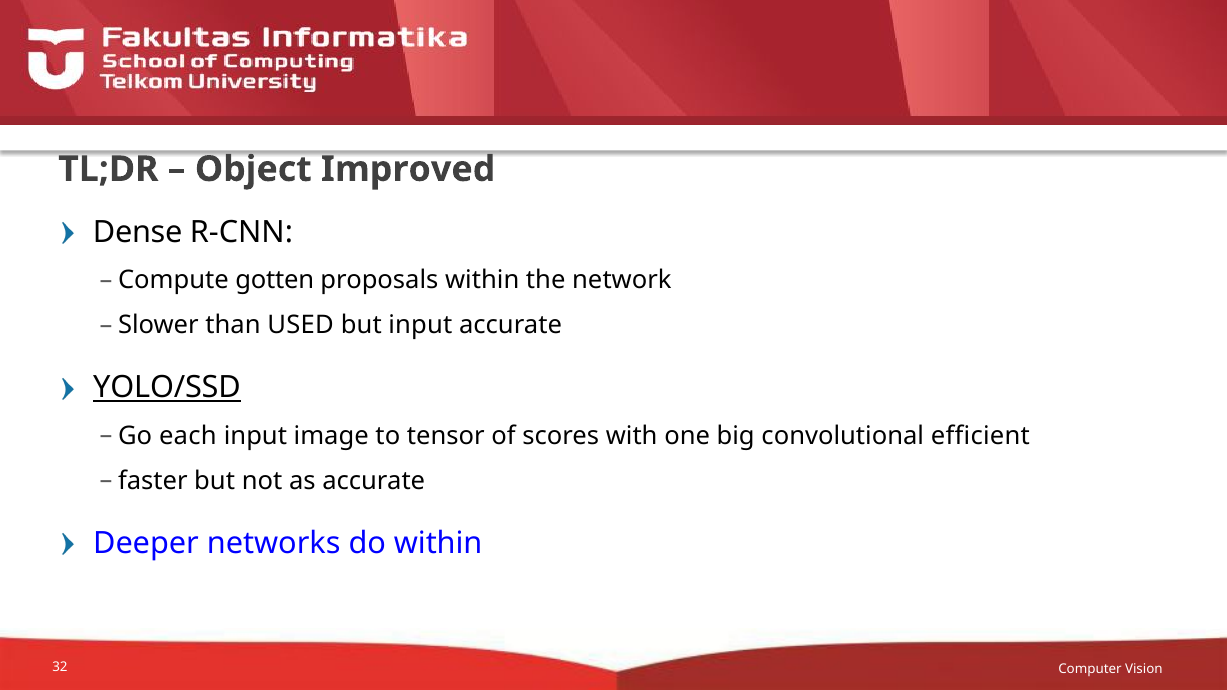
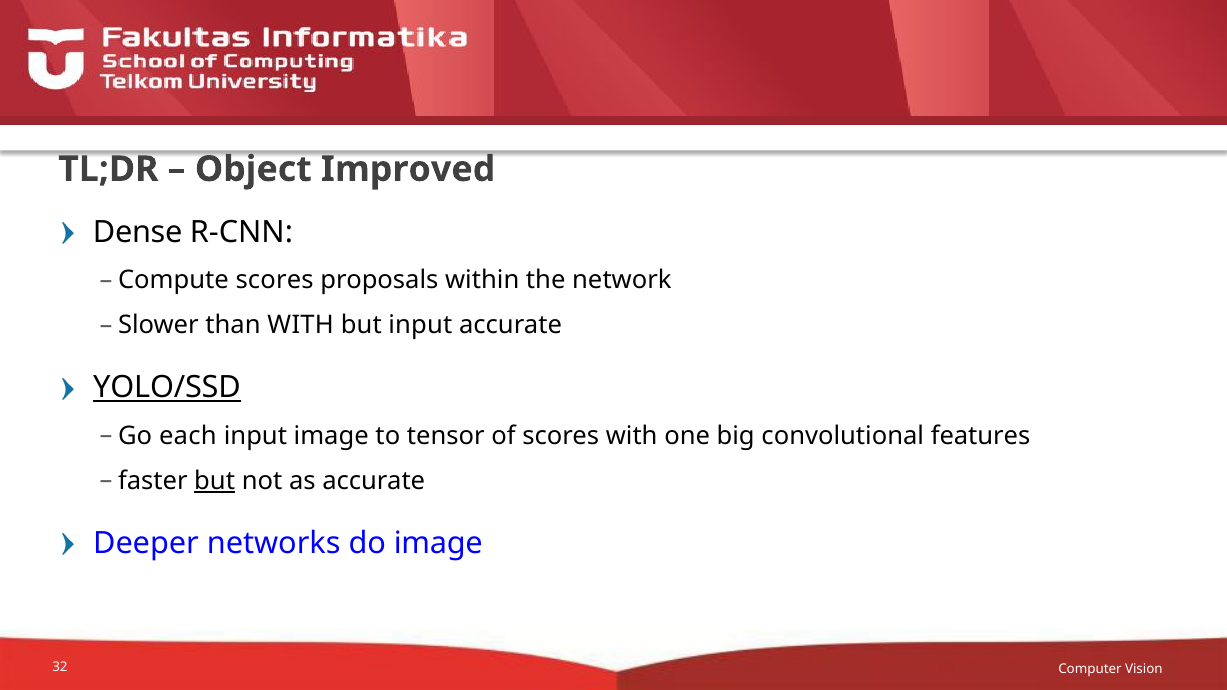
Compute gotten: gotten -> scores (275, 280)
than USED: USED -> WITH (301, 326)
efficient: efficient -> features (981, 436)
but underline: none -> present (215, 481)
do within: within -> image (438, 543)
